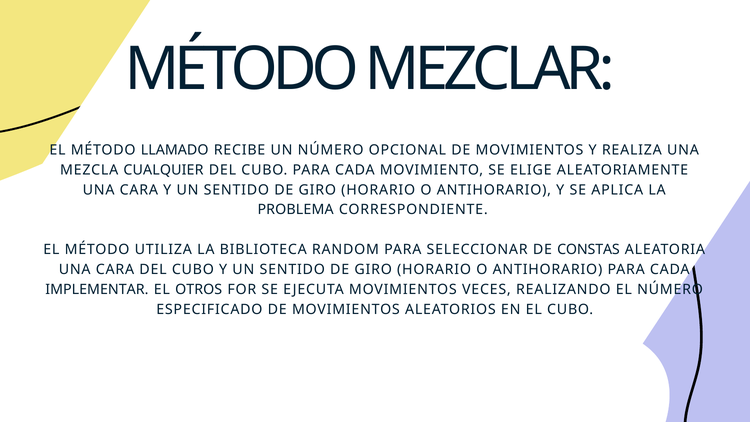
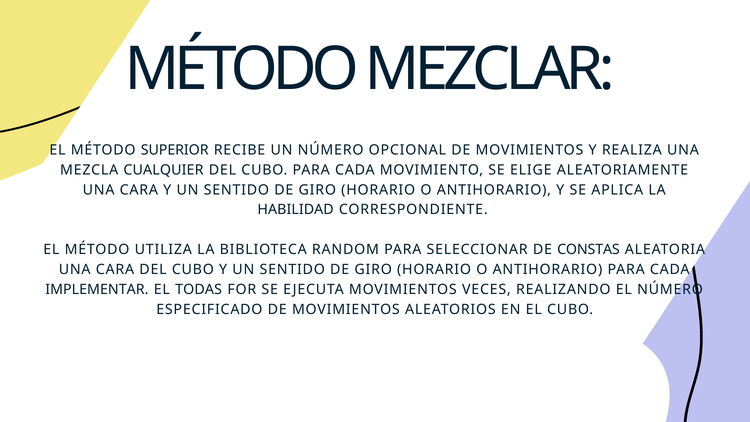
LLAMADO: LLAMADO -> SUPERIOR (175, 150)
PROBLEMA: PROBLEMA -> HABILIDAD (296, 210)
OTROS: OTROS -> TODAS (199, 289)
